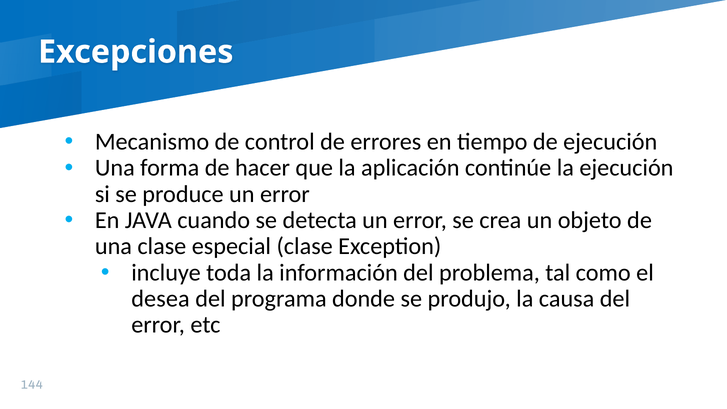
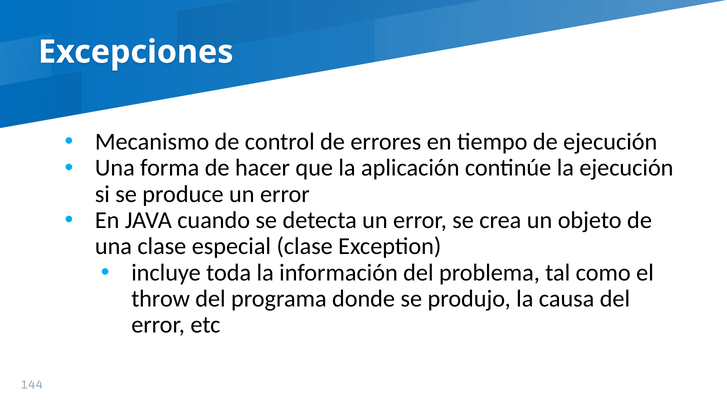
desea: desea -> throw (161, 299)
